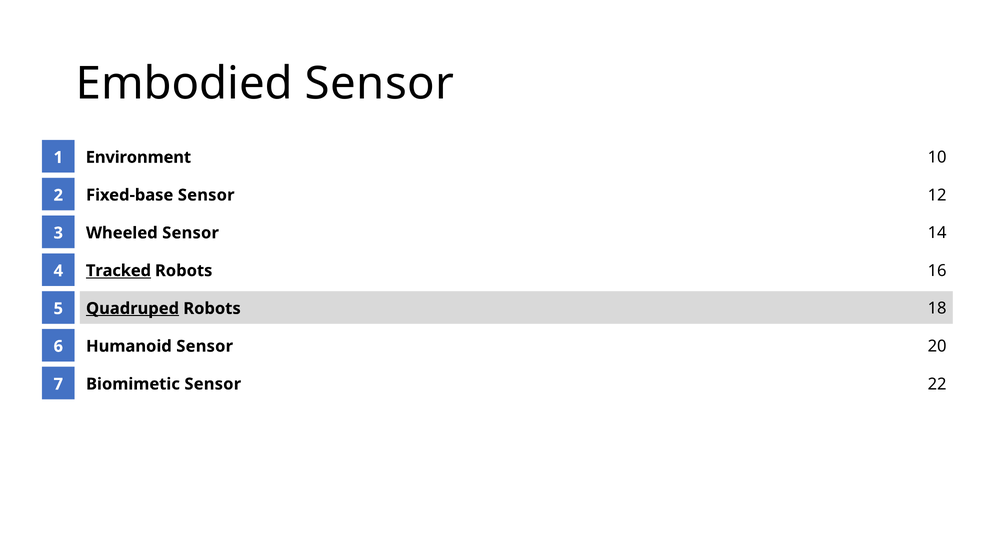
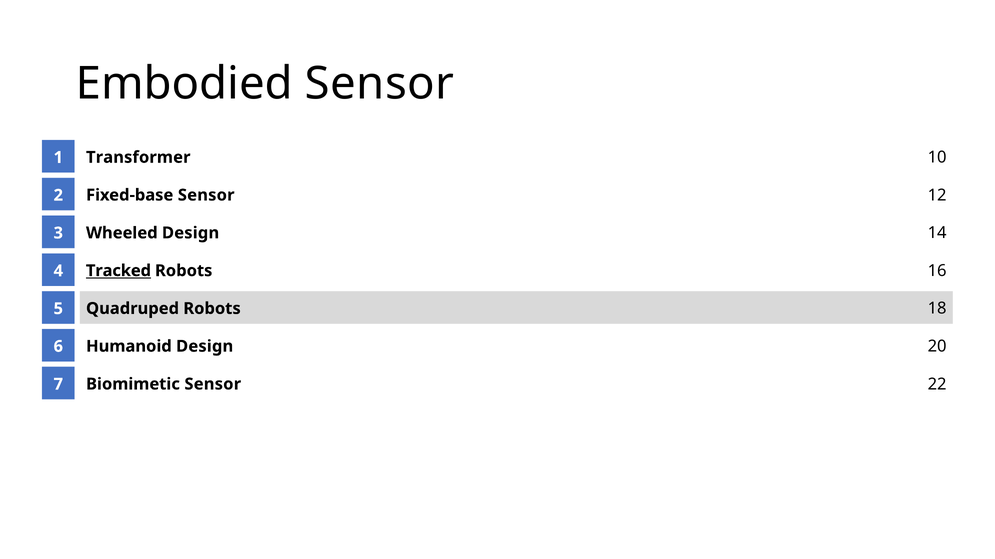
Environment: Environment -> Transformer (138, 158)
Wheeled Sensor: Sensor -> Design (191, 233)
Quadruped underline: present -> none (133, 309)
Humanoid Sensor: Sensor -> Design (205, 347)
